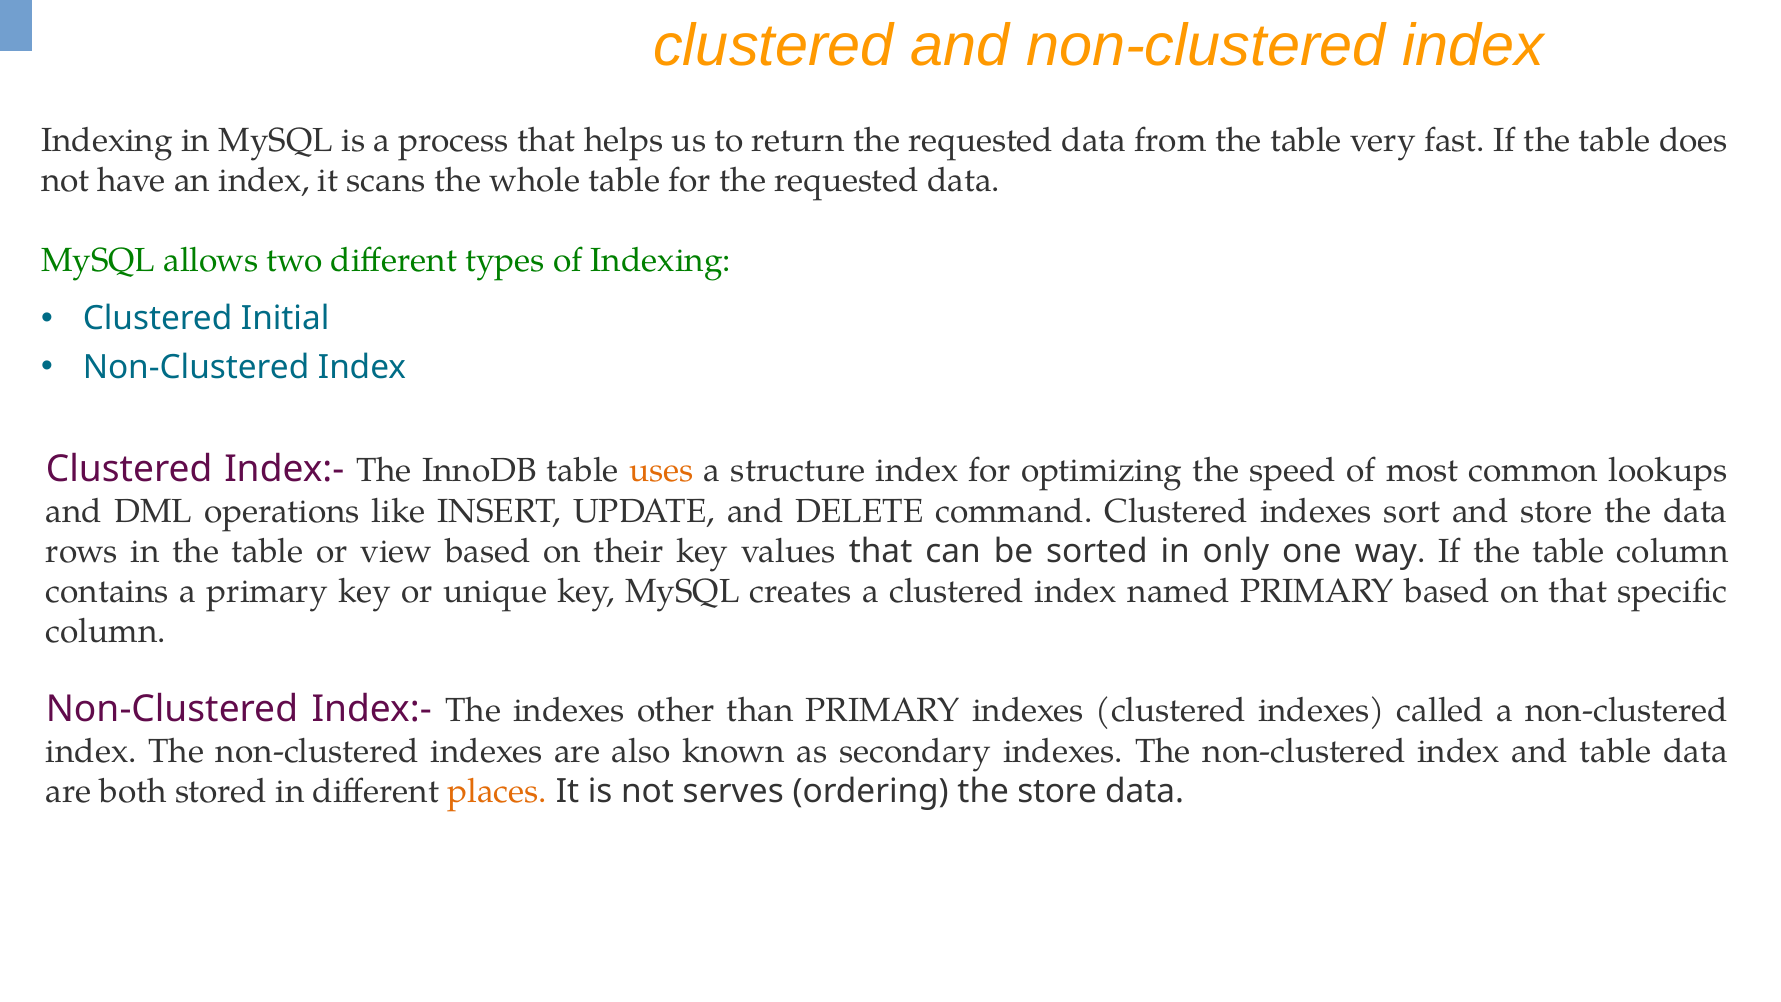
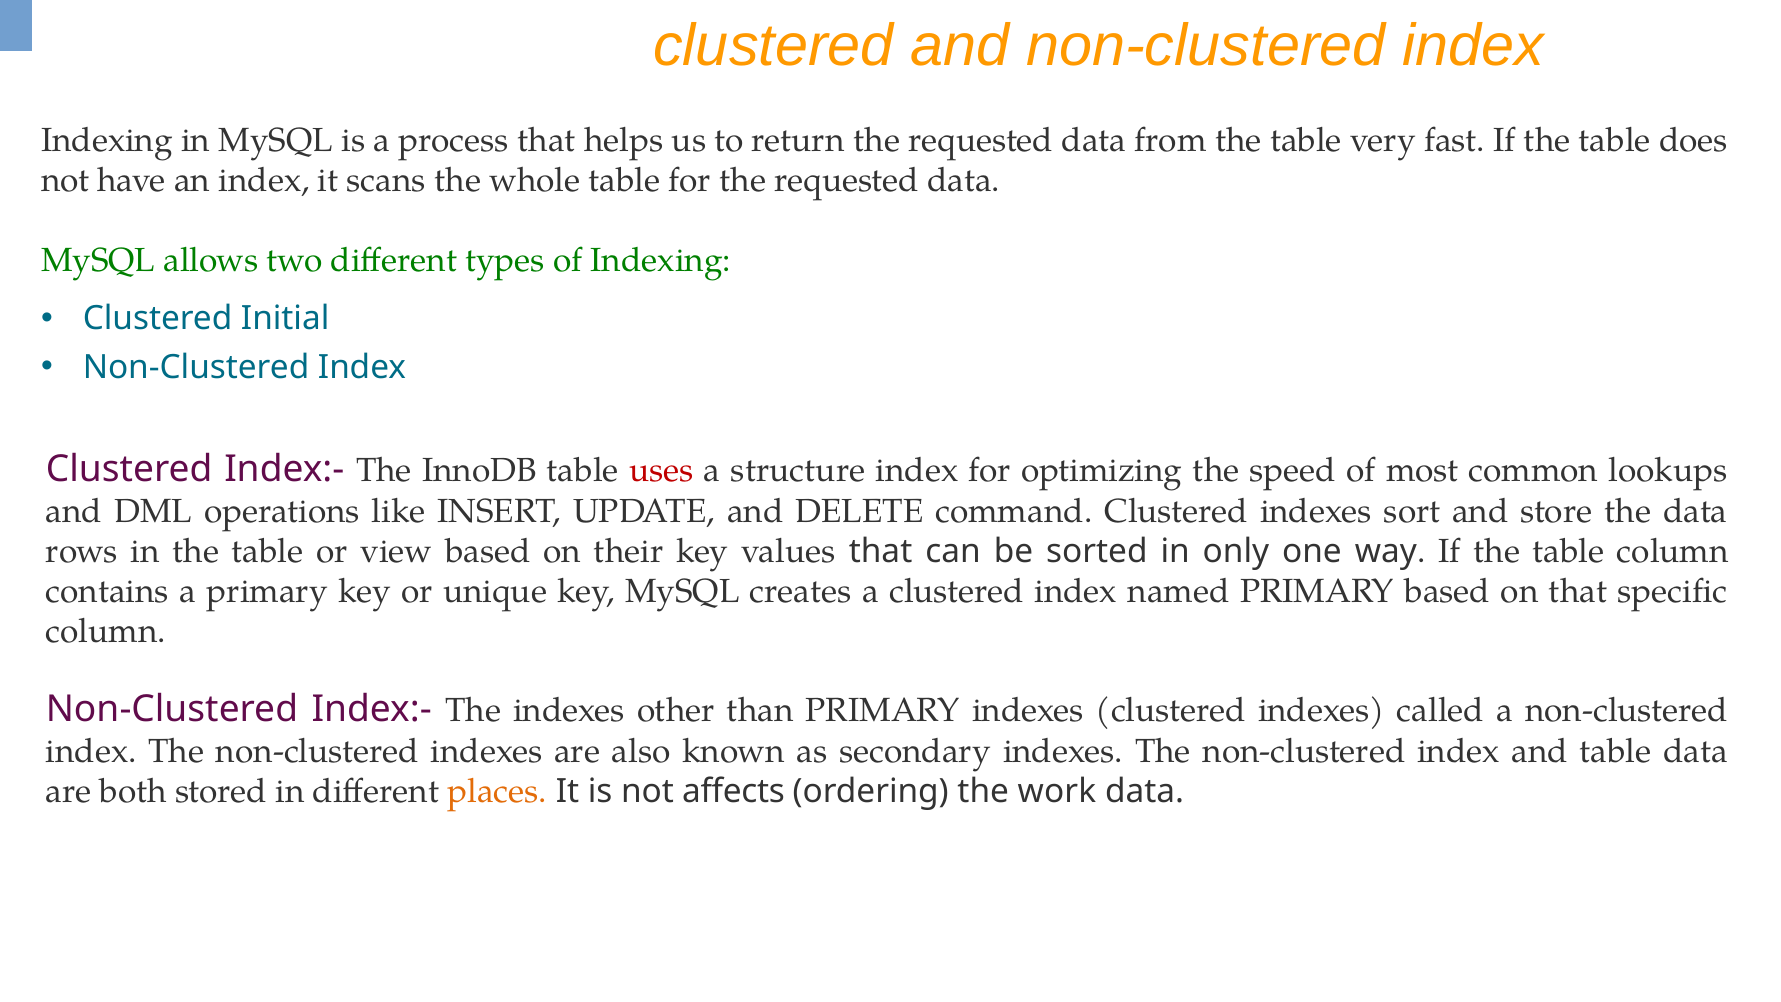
uses colour: orange -> red (661, 470)
serves: serves -> affects (733, 792)
the store: store -> work (1057, 792)
